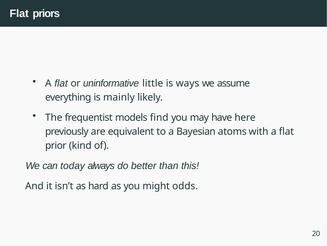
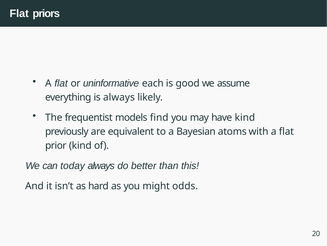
little: little -> each (153, 83)
ways: ways -> good (188, 83)
is mainly: mainly -> always (119, 97)
have here: here -> kind (245, 117)
